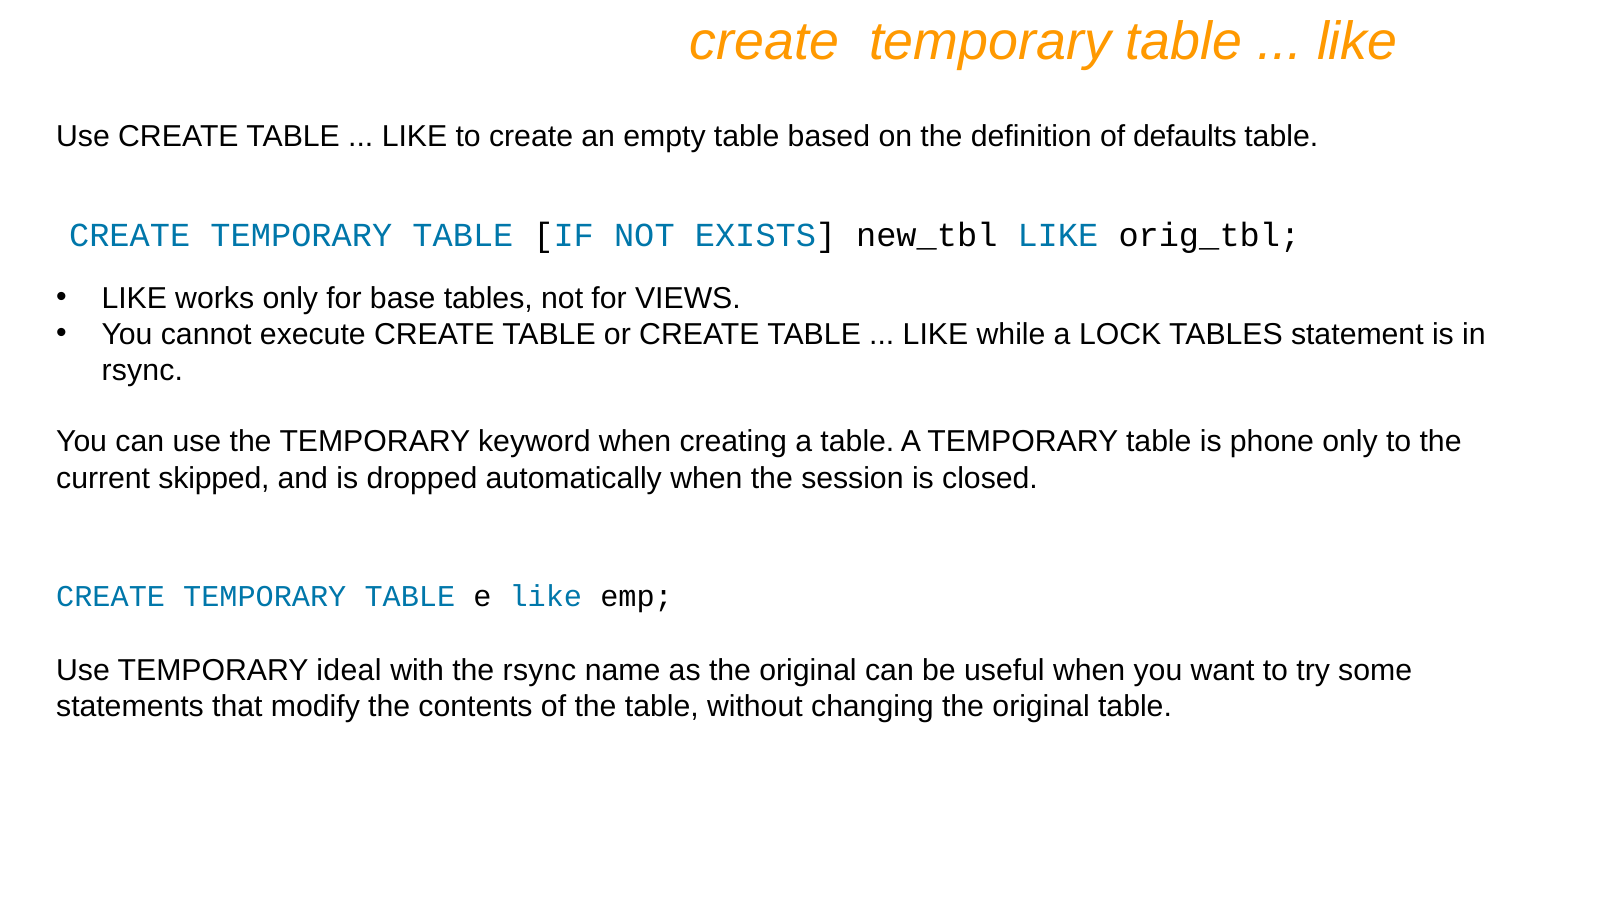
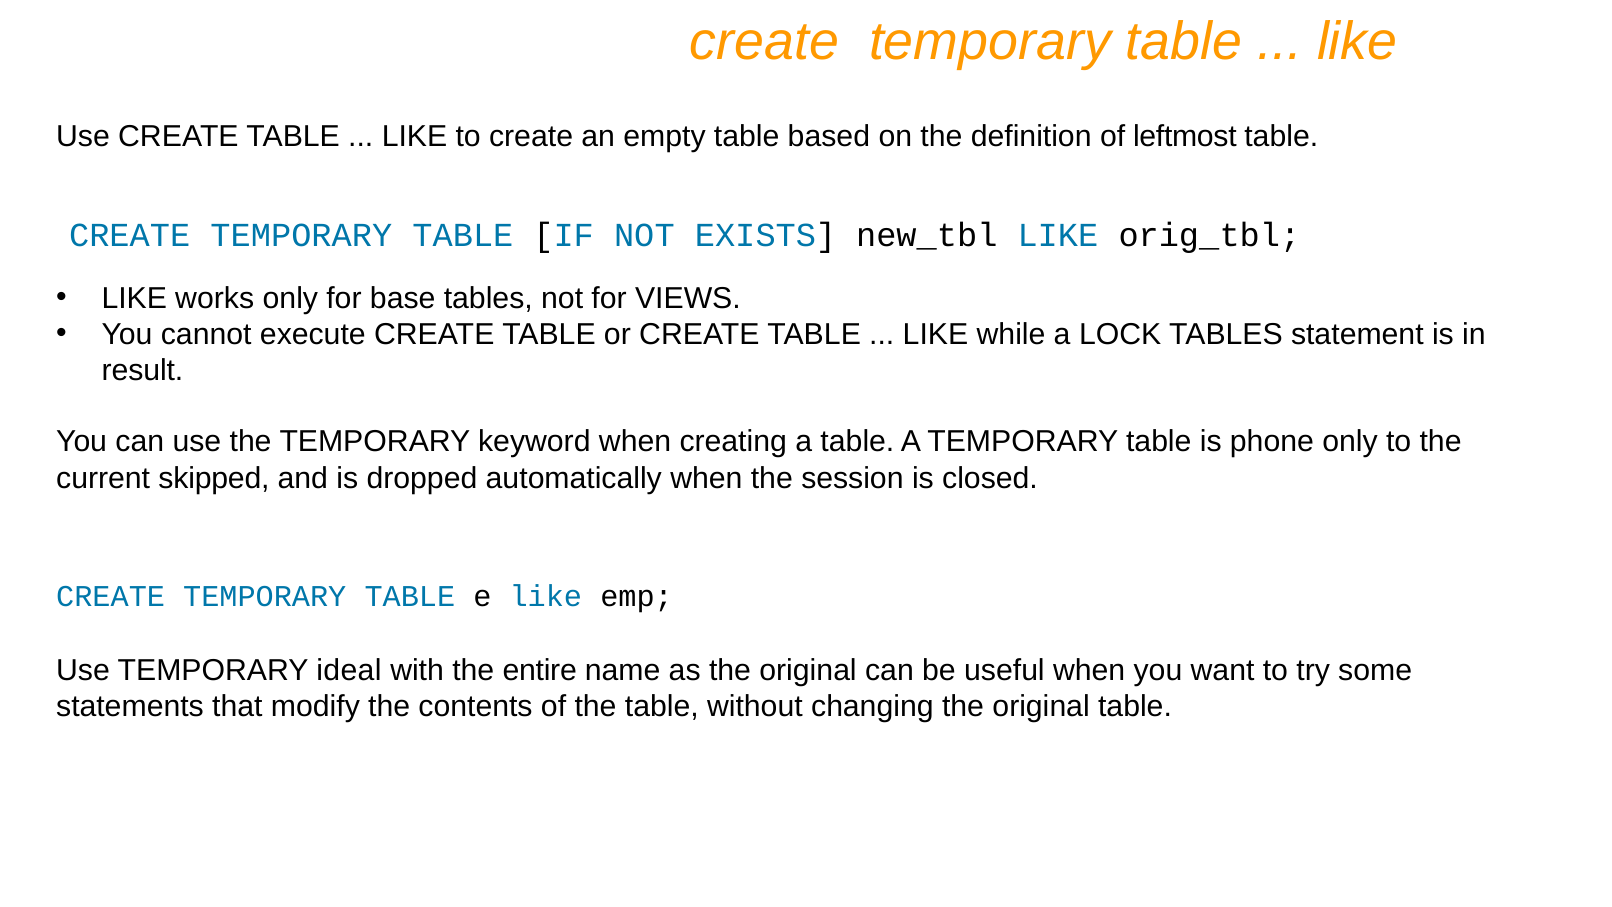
defaults: defaults -> leftmost (1185, 137)
rsync: rsync -> result (142, 371)
the rsync: rsync -> entire (540, 670)
